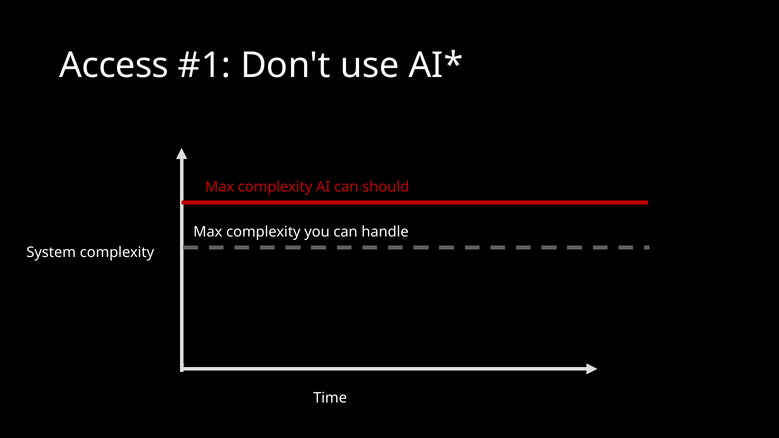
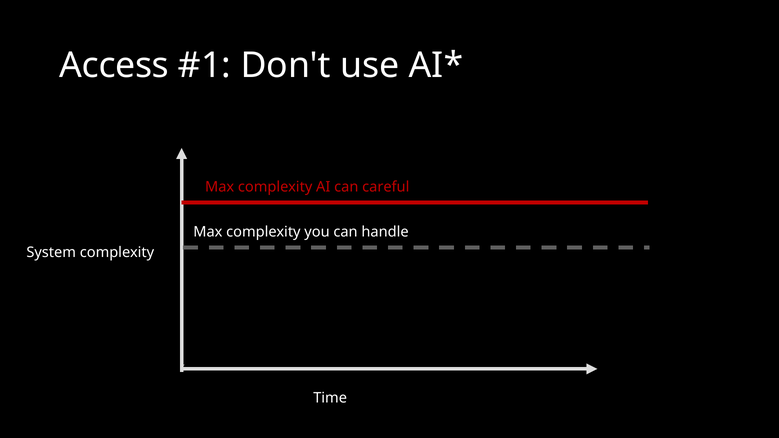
should: should -> careful (386, 187)
